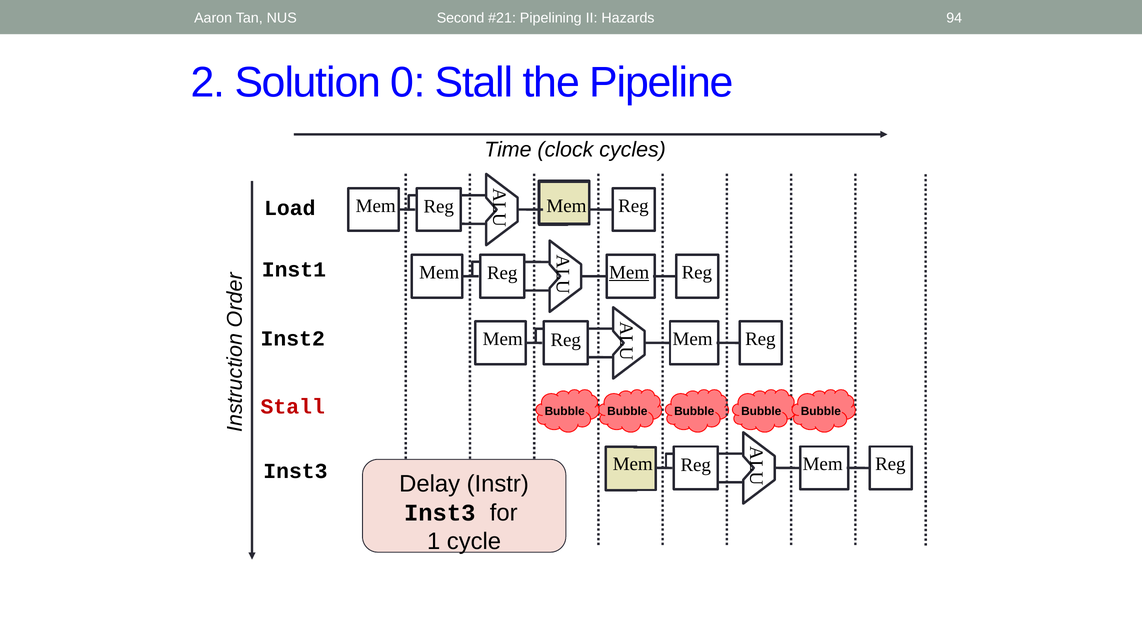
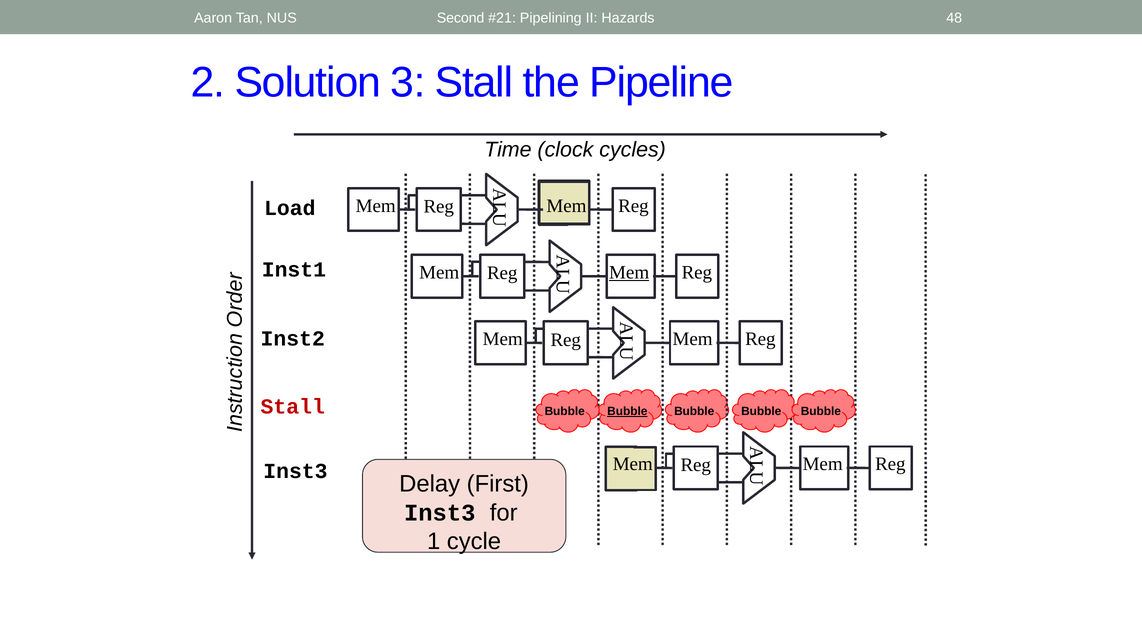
94: 94 -> 48 (954, 18)
0: 0 -> 3 (408, 82)
Bubble underline: none -> present (627, 411)
Instr: Instr -> First (498, 484)
